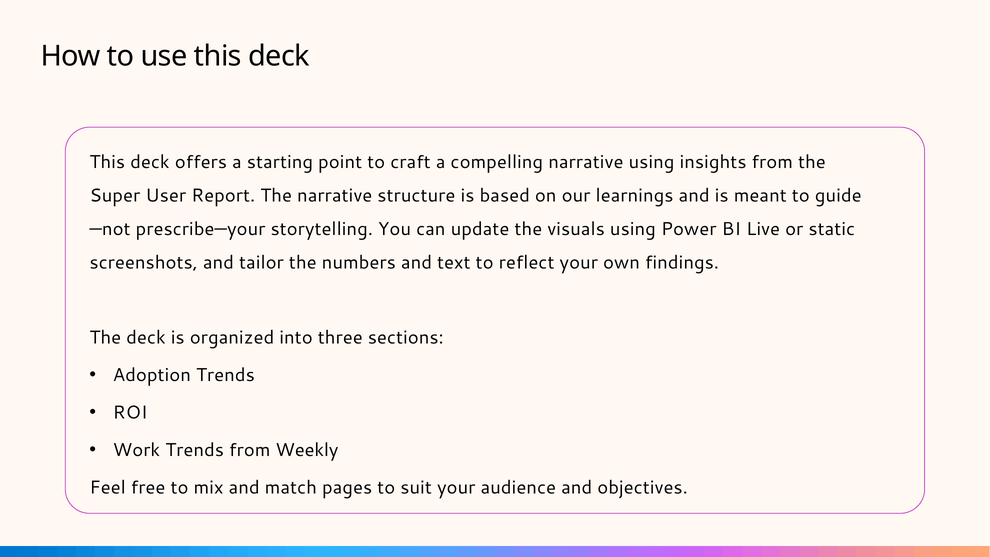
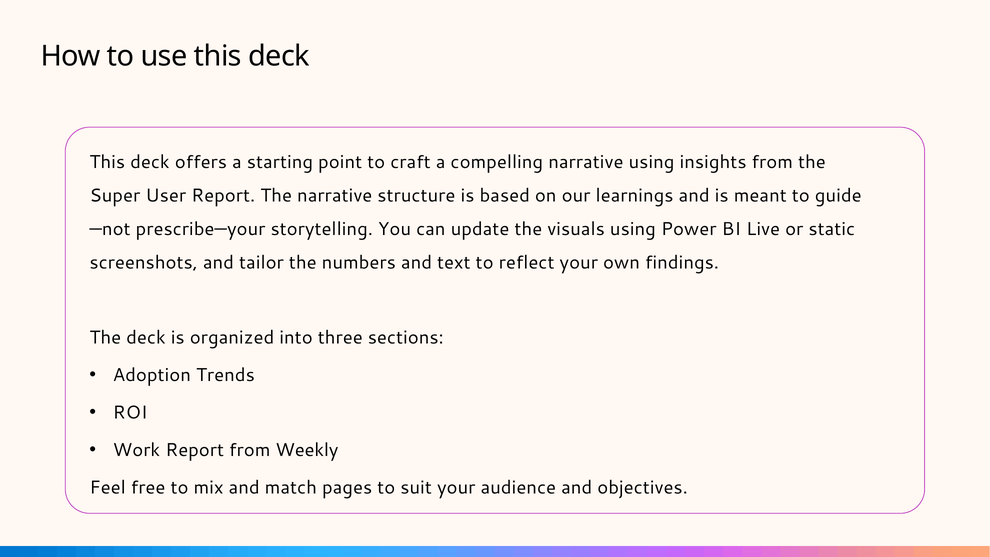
Work Trends: Trends -> Report (195, 450)
